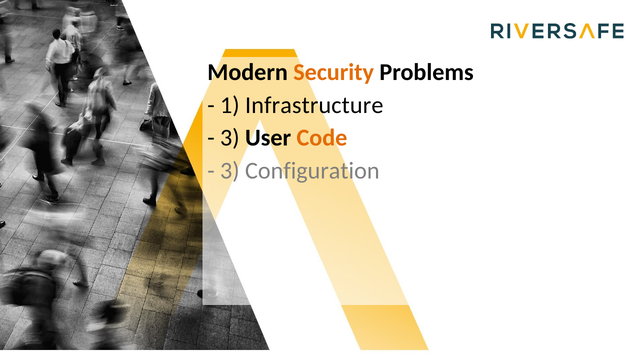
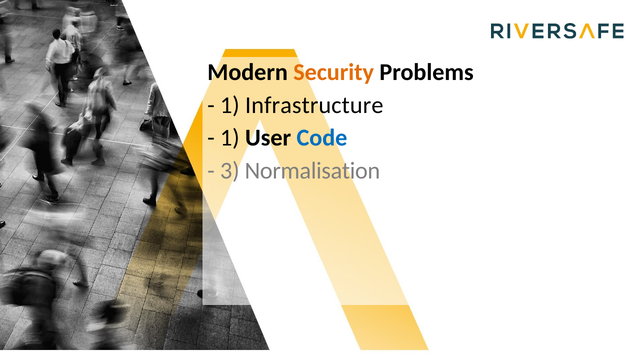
3: 3 -> 1 (230, 138)
Code colour: orange -> blue (322, 138)
Configuration: Configuration -> Normalisation (312, 171)
